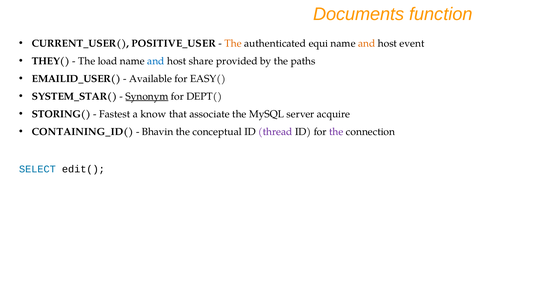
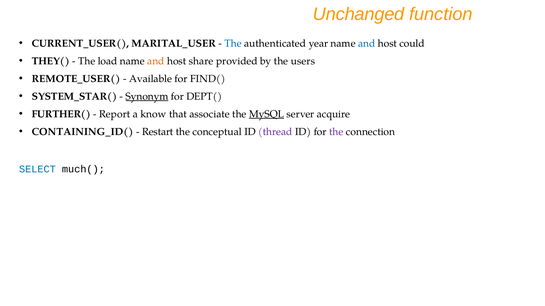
Documents: Documents -> Unchanged (359, 14)
POSITIVE_USER: POSITIVE_USER -> MARITAL_USER (174, 43)
The colour: orange -> blue (233, 43)
equi: equi -> year (318, 43)
and colour: orange -> blue (367, 43)
event: event -> could (412, 43)
and colour: blue -> orange (156, 61)
paths: paths -> users (303, 61)
EMAILID_USER(: EMAILID_USER( -> REMOTE_USER( (76, 79)
EASY(: EASY( -> FIND( (208, 79)
STORING(: STORING( -> FURTHER( (61, 114)
Fastest: Fastest -> Report (115, 114)
MySQL underline: none -> present (267, 114)
Bhavin: Bhavin -> Restart (158, 132)
edit(: edit( -> much( (83, 169)
